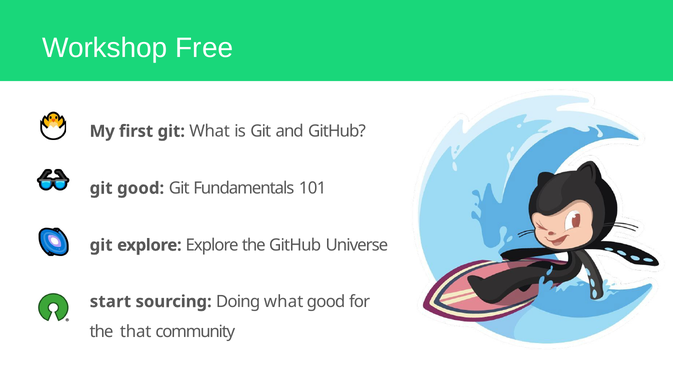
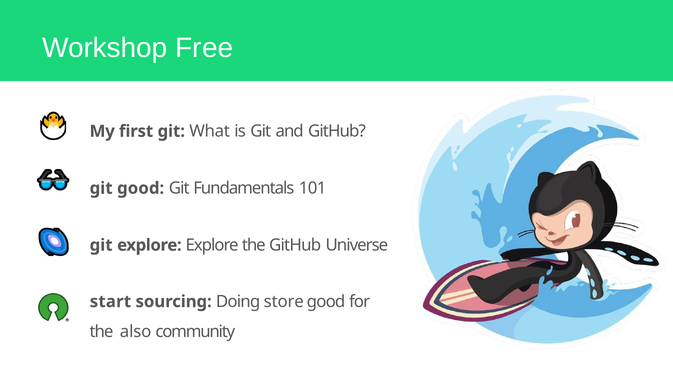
Doing what: what -> store (284, 301)
that: that -> also (136, 331)
